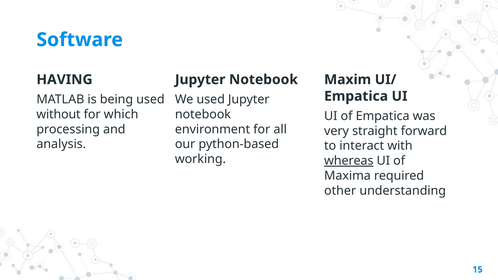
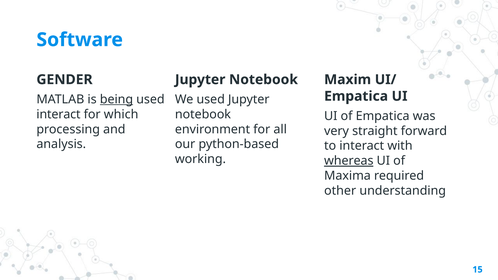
HAVING: HAVING -> GENDER (65, 80)
being underline: none -> present (116, 99)
without: without -> interact (58, 114)
